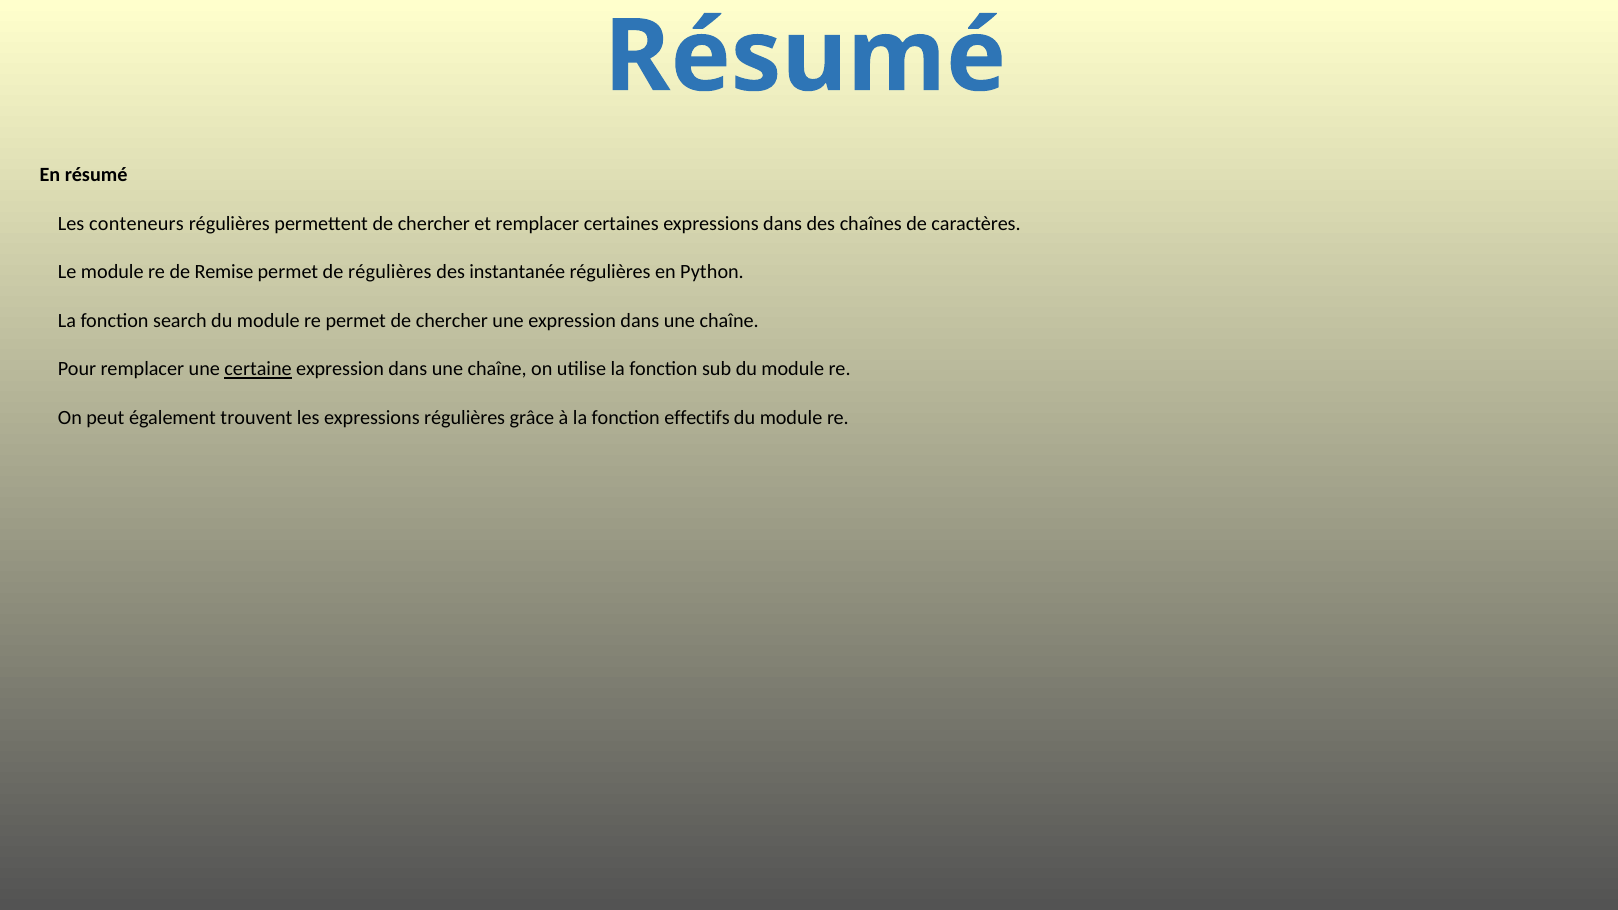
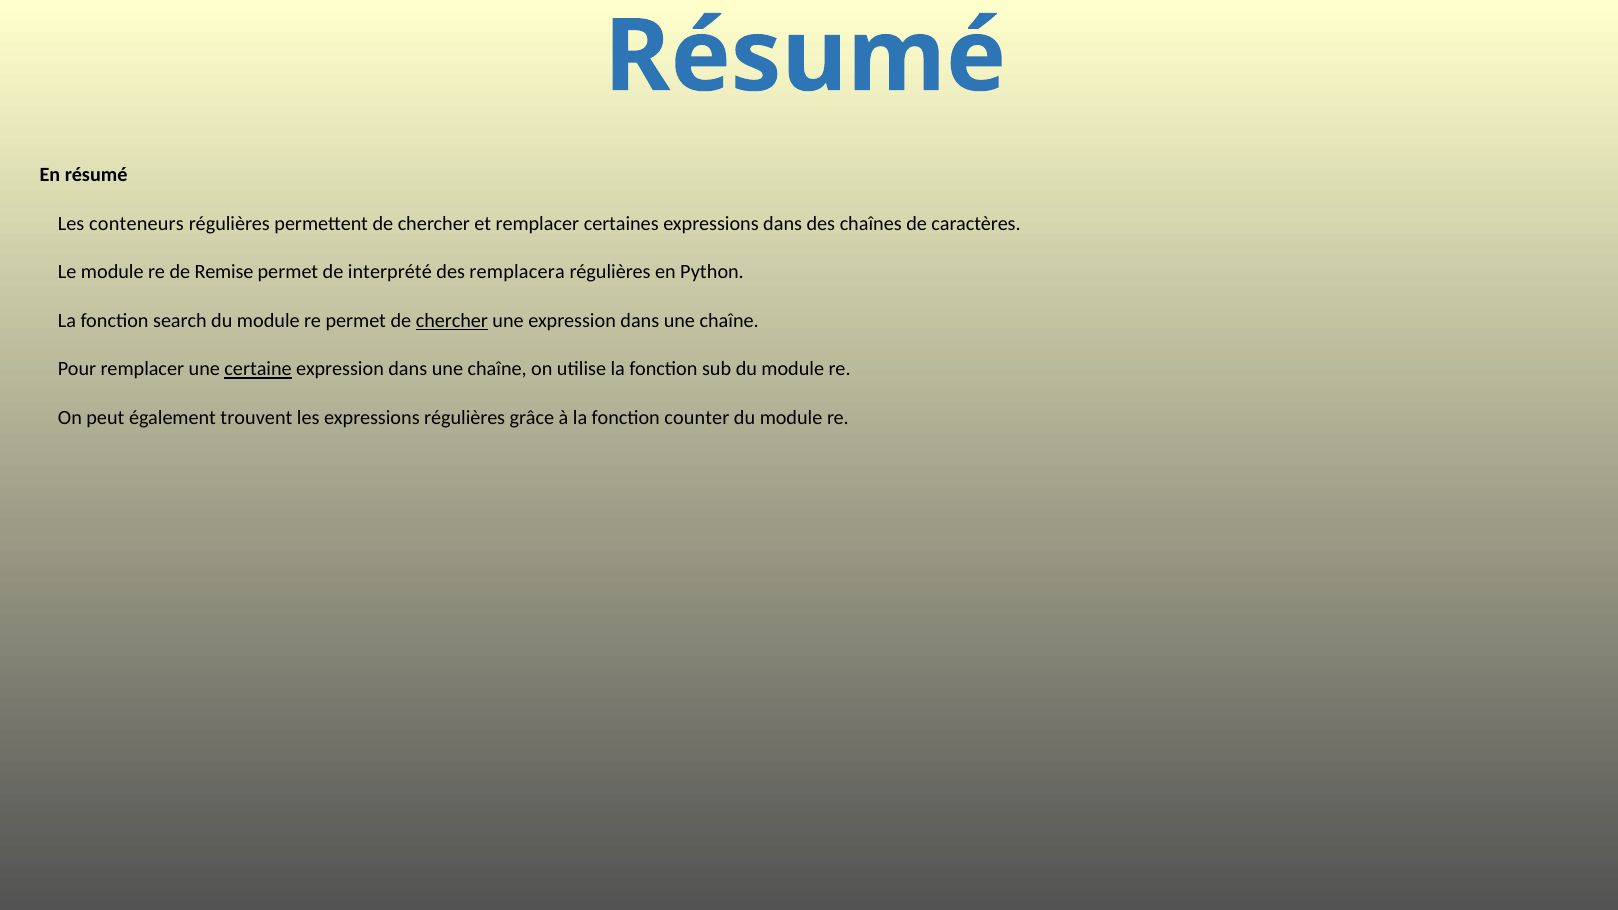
de régulières: régulières -> interprété (390, 272)
instantanée: instantanée -> remplacera (517, 272)
chercher underline: none -> present (452, 321)
effectifs: effectifs -> counter (697, 418)
